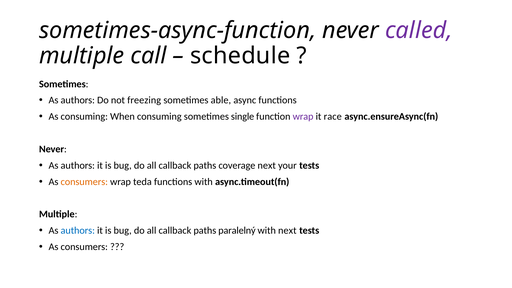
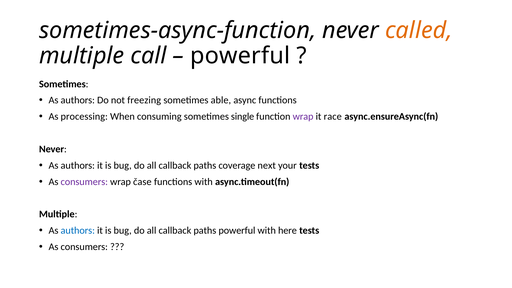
called colour: purple -> orange (419, 30)
schedule: schedule -> powerful (240, 56)
As consuming: consuming -> processing (84, 117)
consumers colour: orange -> purple (84, 182)
teda: teda -> čase (142, 182)
paths paralelný: paralelný -> powerful (237, 231)
with next: next -> here (287, 231)
